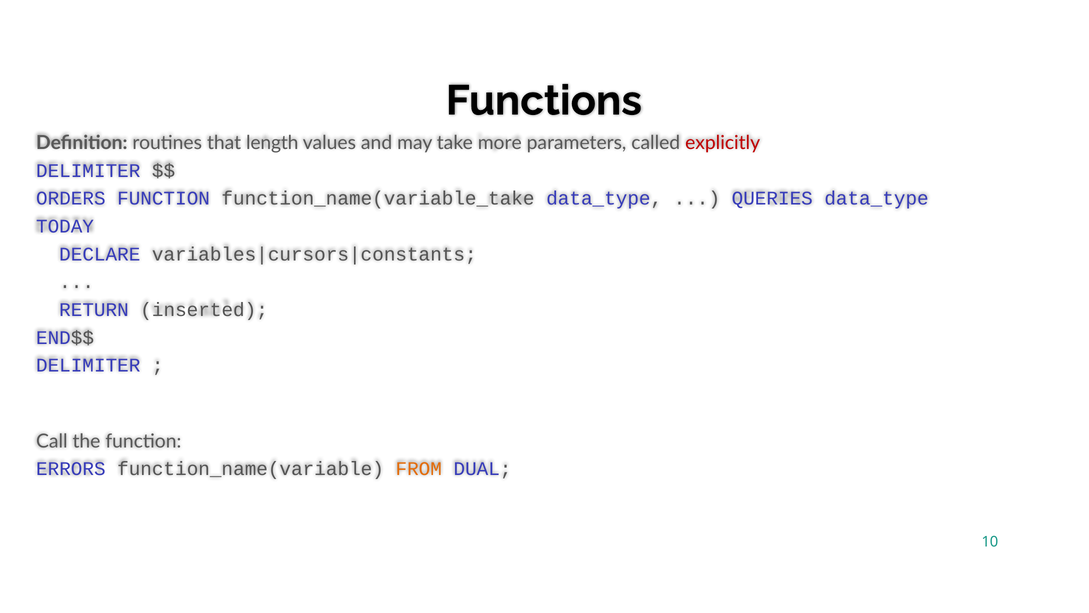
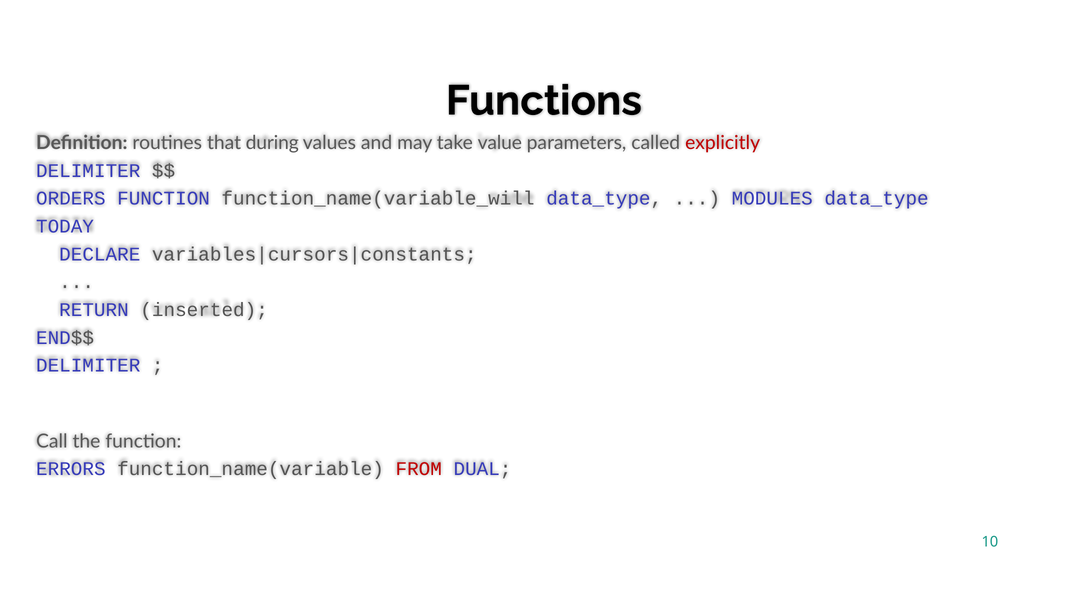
length: length -> during (272, 143)
more: more -> value (500, 143)
function_name(variable_take: function_name(variable_take -> function_name(variable_will (378, 198)
QUERIES: QUERIES -> MODULES (772, 198)
FROM colour: orange -> red (419, 469)
